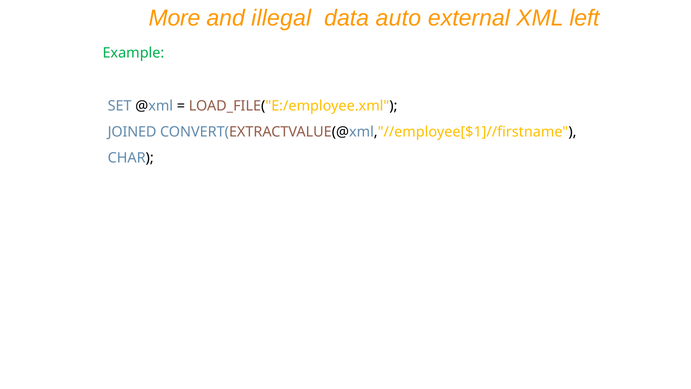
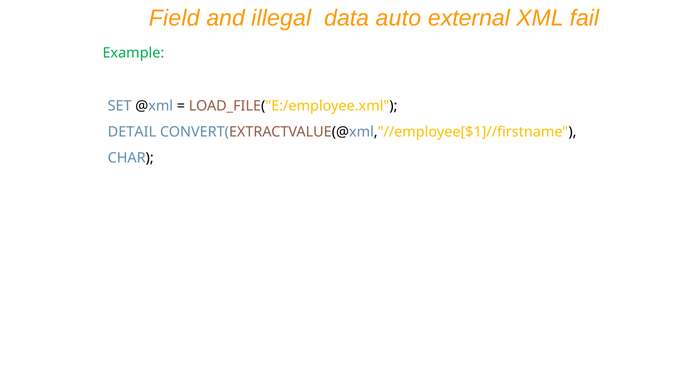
More: More -> Field (174, 18)
left: left -> fail (584, 18)
JOINED: JOINED -> DETAIL (132, 132)
